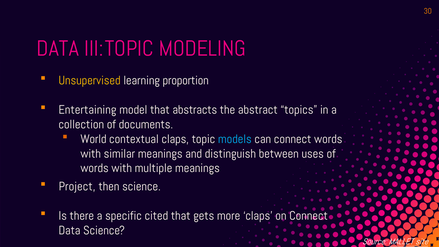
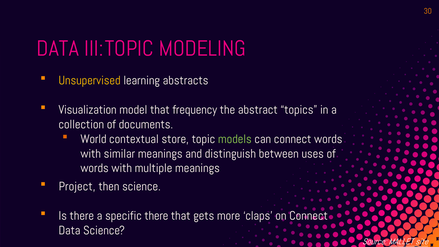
proportion: proportion -> abstracts (186, 80)
Entertaining: Entertaining -> Visualization (88, 110)
abstracts: abstracts -> frequency (195, 110)
contextual claps: claps -> store (175, 139)
models colour: light blue -> light green (235, 139)
specific cited: cited -> there (156, 216)
